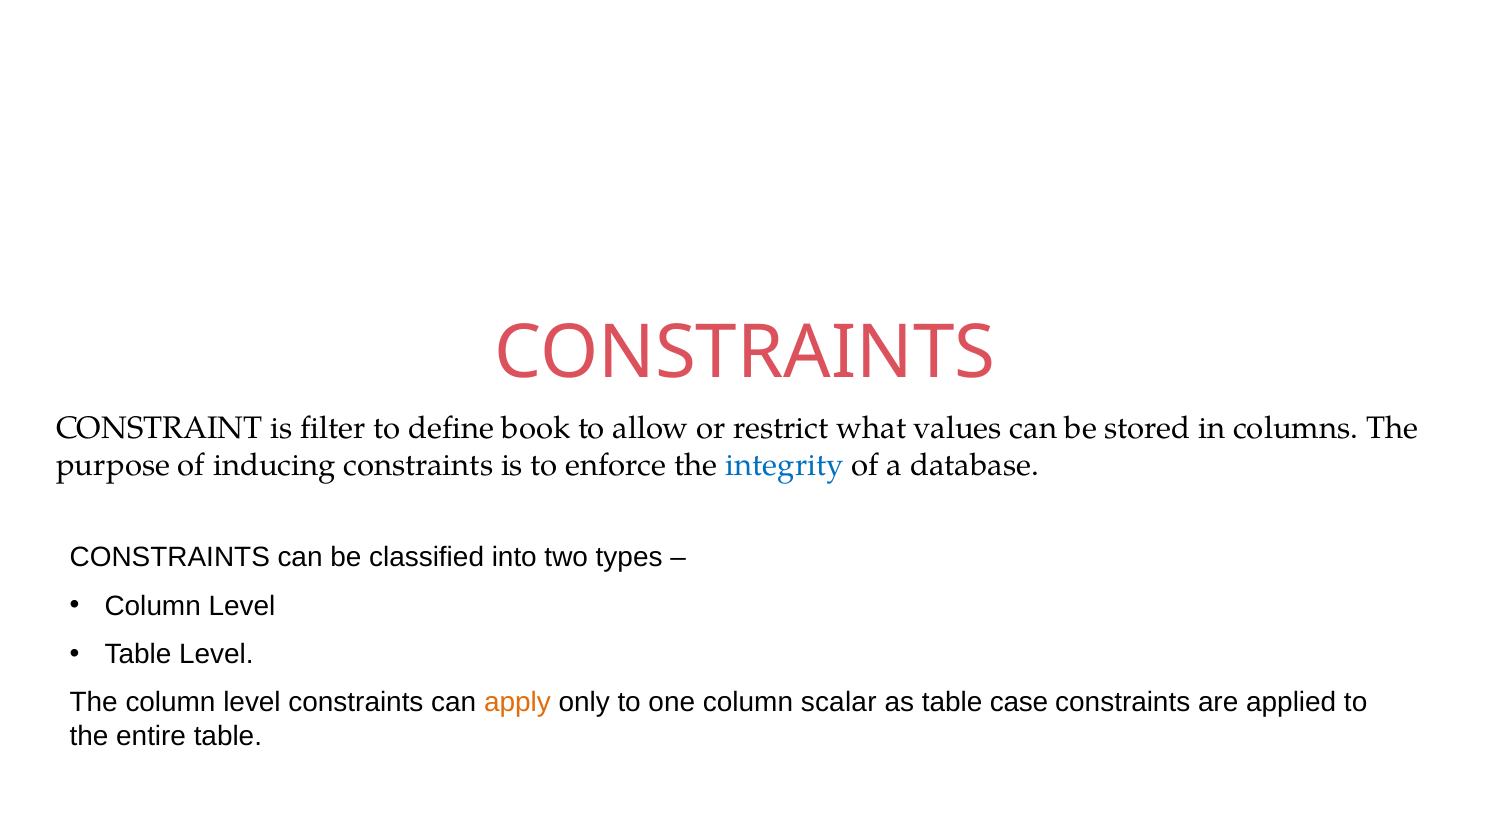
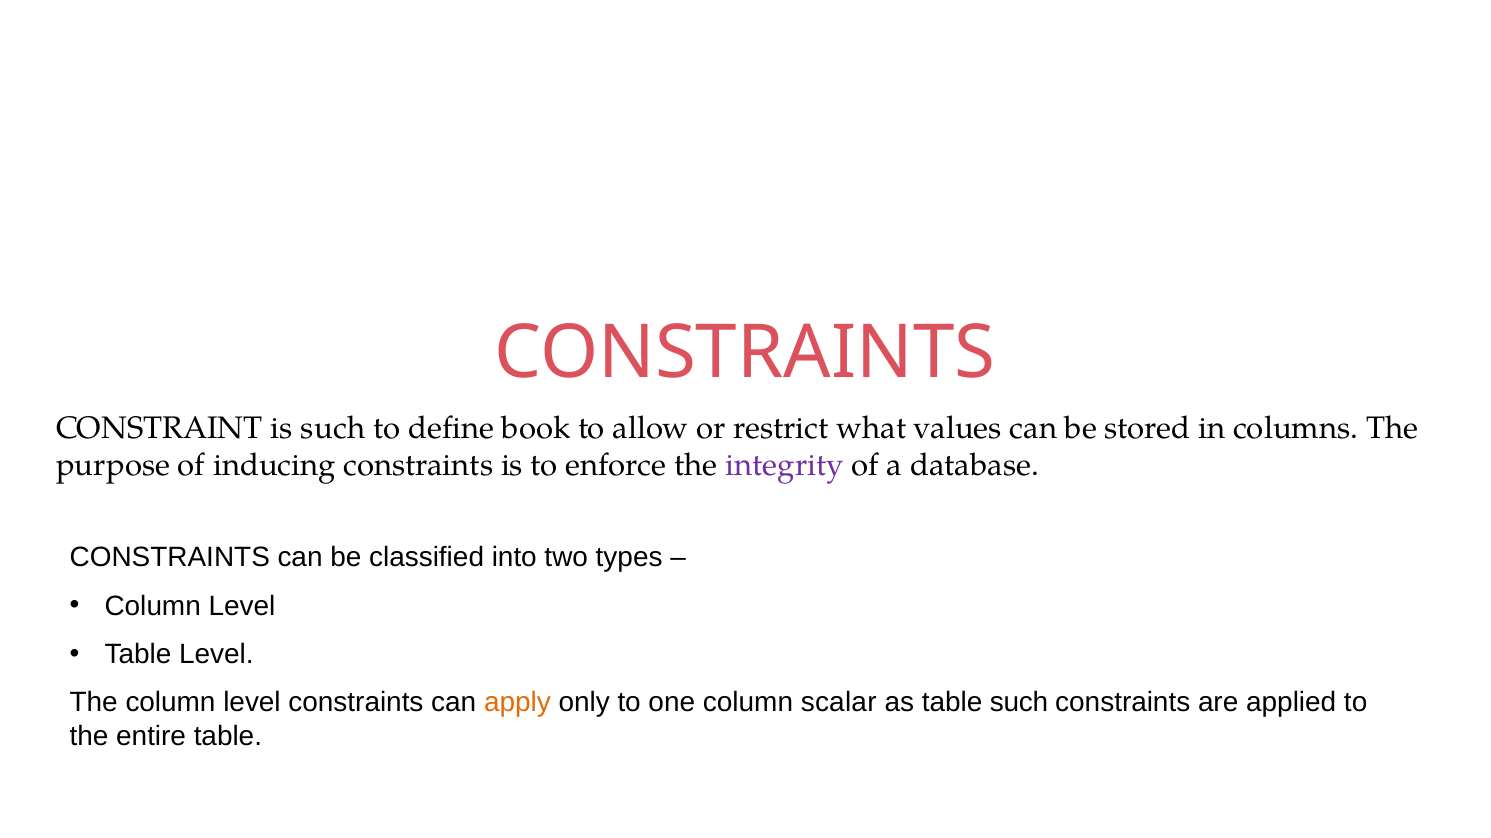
is filter: filter -> such (333, 428)
integrity colour: blue -> purple (785, 466)
table case: case -> such (1019, 703)
